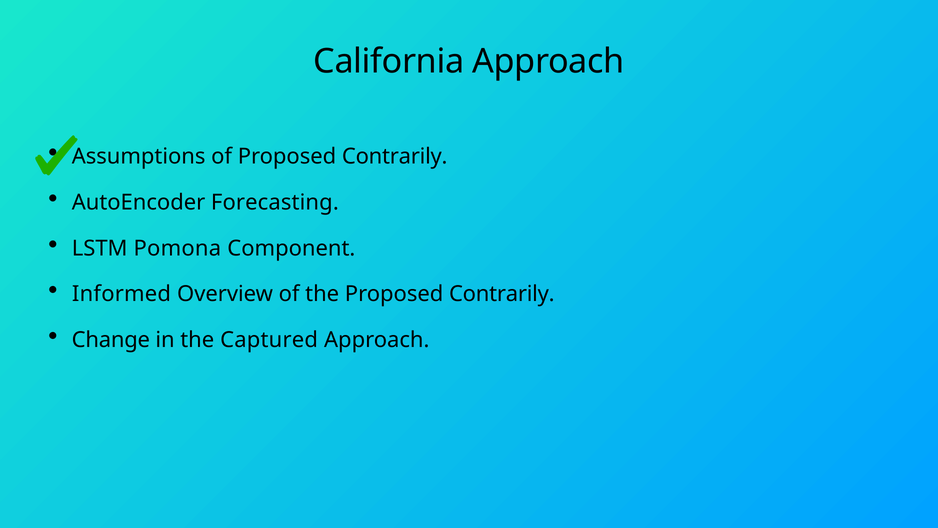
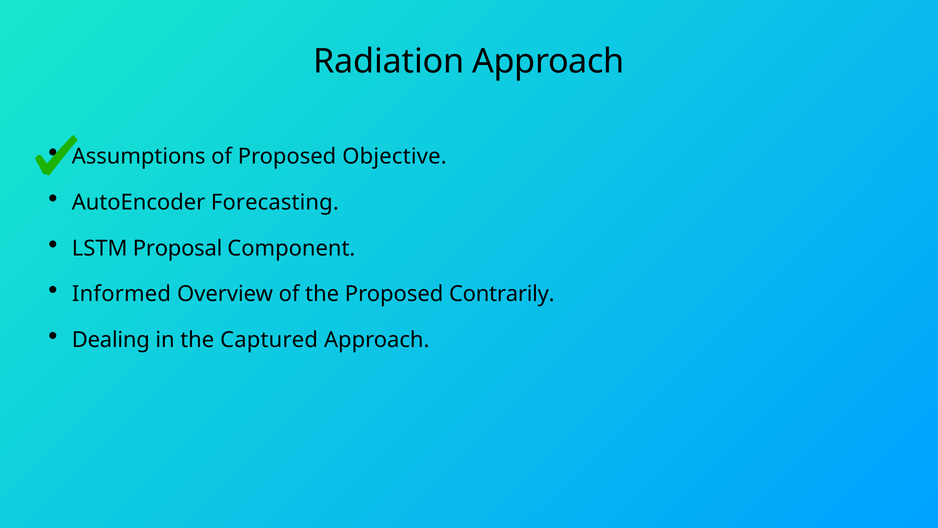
California: California -> Radiation (389, 62)
of Proposed Contrarily: Contrarily -> Objective (395, 157)
Pomona: Pomona -> Proposal (178, 248)
Change: Change -> Dealing (111, 340)
